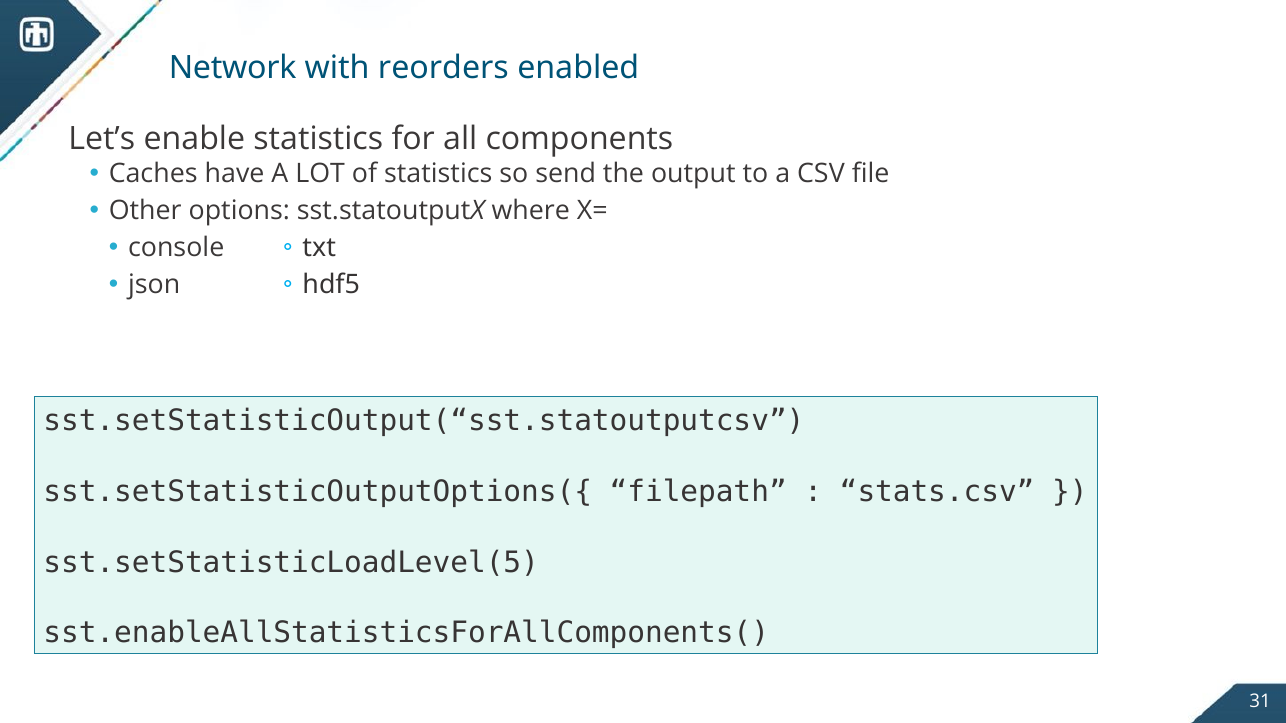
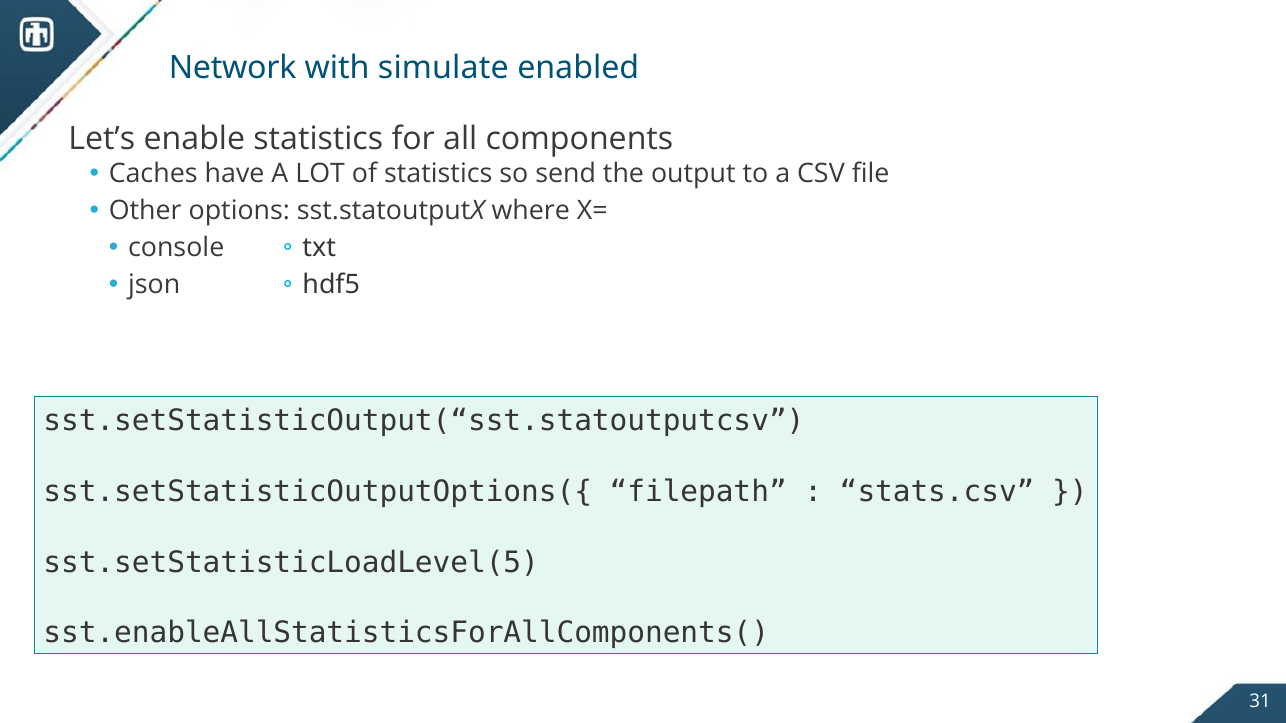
reorders: reorders -> simulate (443, 68)
